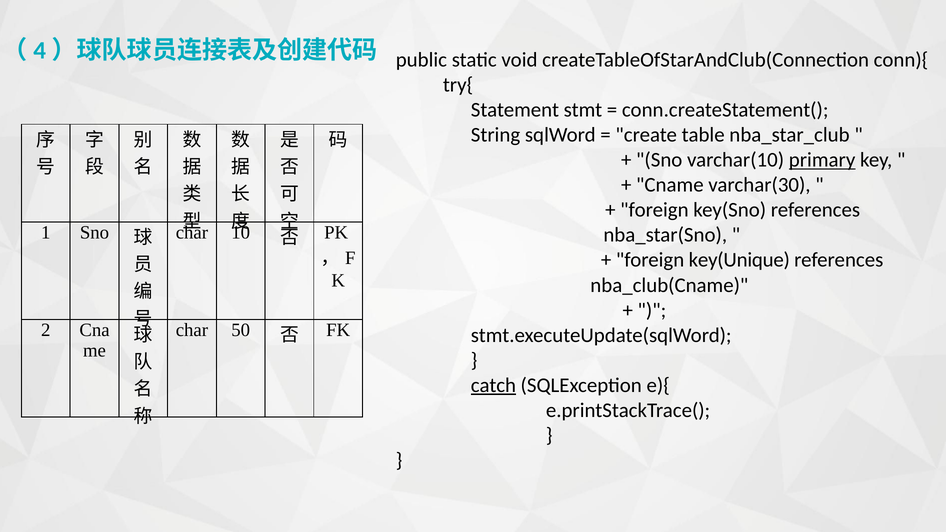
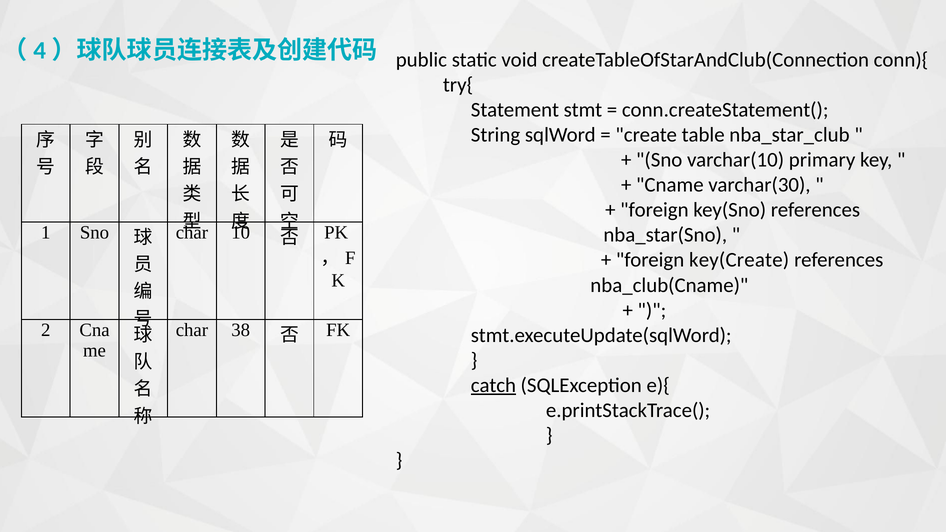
primary underline: present -> none (822, 160)
key(Unique: key(Unique -> key(Create (739, 260)
50: 50 -> 38 (241, 330)
